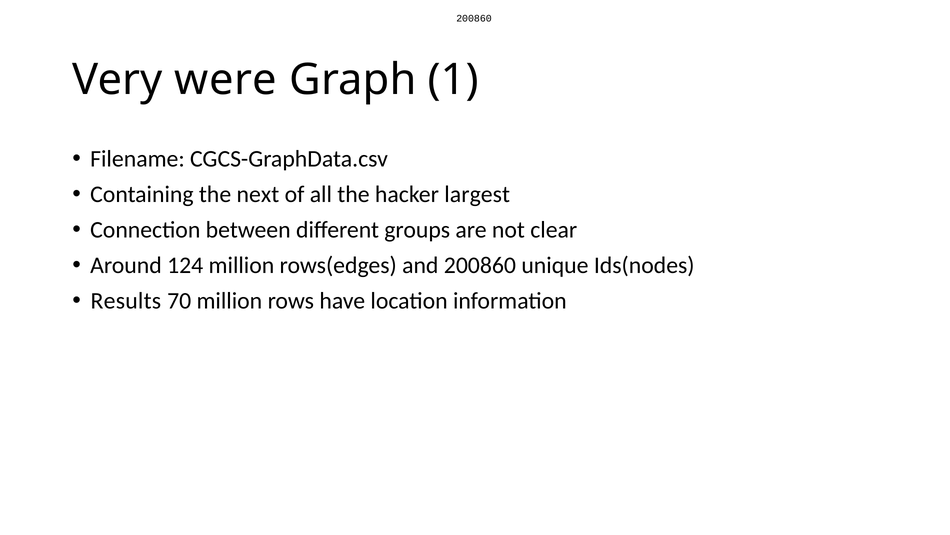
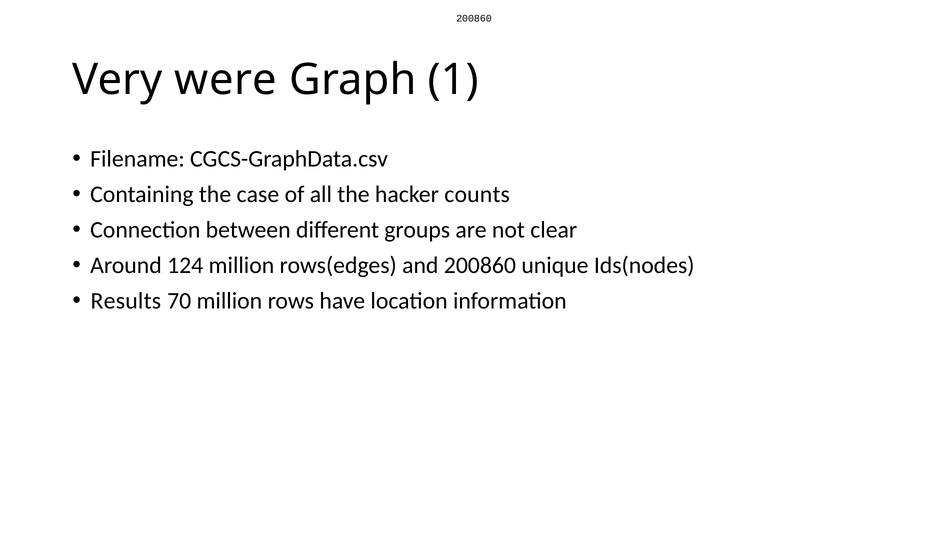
next: next -> case (258, 194)
largest: largest -> counts (477, 194)
